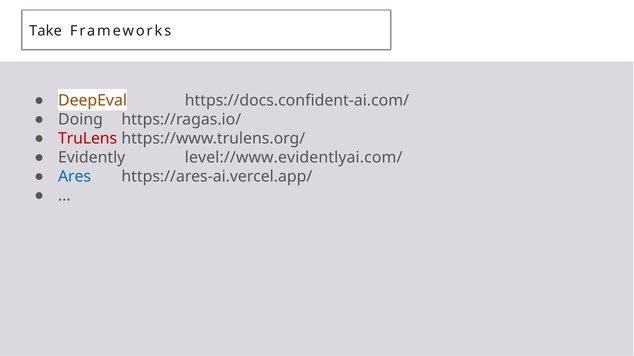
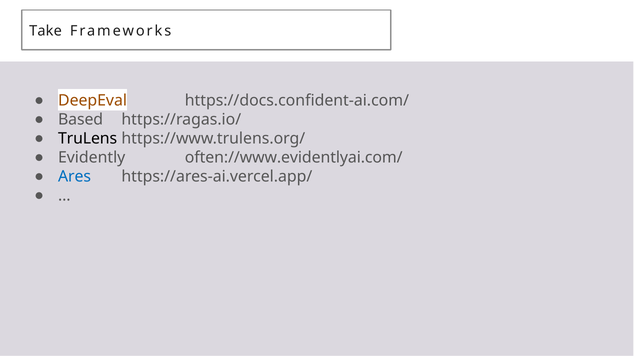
Doing: Doing -> Based (81, 120)
TruLens colour: red -> black (88, 139)
level://www.evidentlyai.com/: level://www.evidentlyai.com/ -> often://www.evidentlyai.com/ (294, 158)
